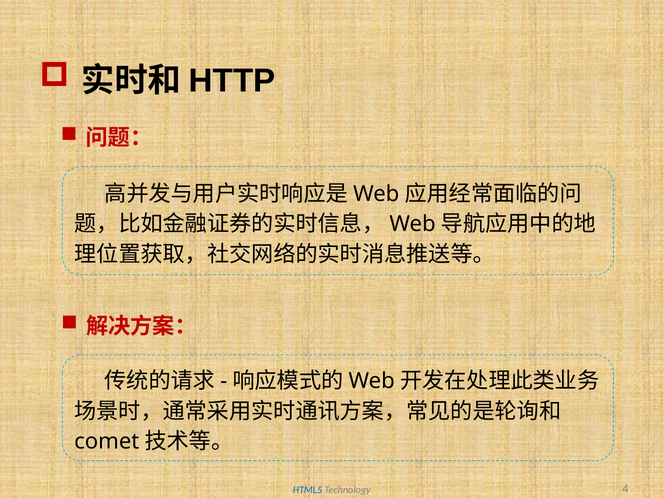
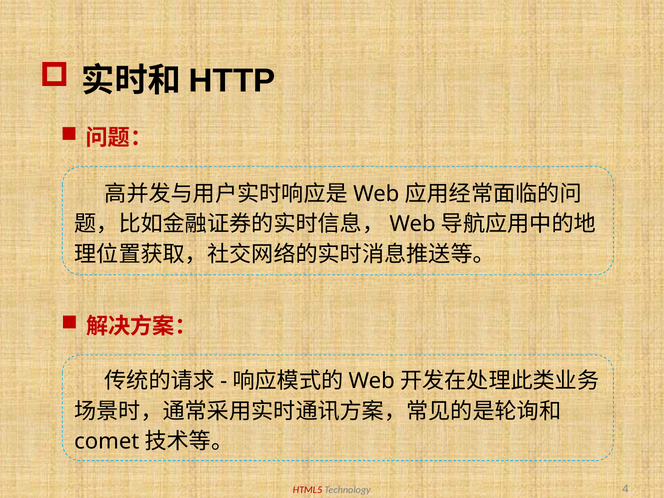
HTML5 colour: blue -> red (307, 490)
